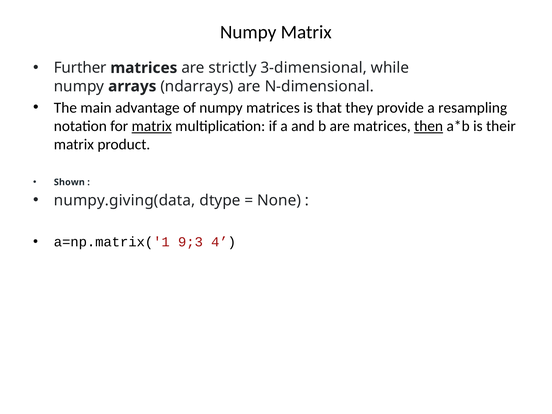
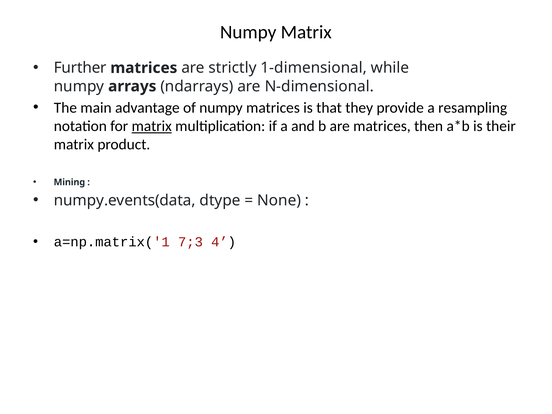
3-dimensional: 3-dimensional -> 1-dimensional (314, 68)
then underline: present -> none (429, 126)
Shown: Shown -> Mining (69, 182)
numpy.giving(data: numpy.giving(data -> numpy.events(data (125, 200)
9;3: 9;3 -> 7;3 (190, 242)
